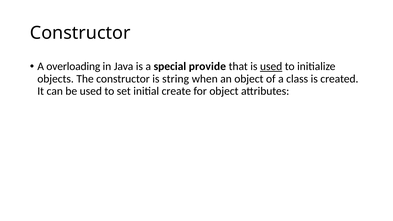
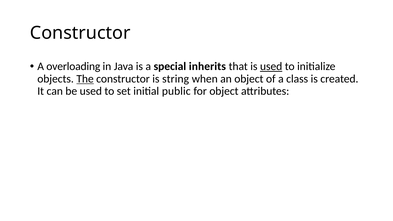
provide: provide -> inherits (207, 66)
The underline: none -> present (85, 79)
create: create -> public (176, 91)
